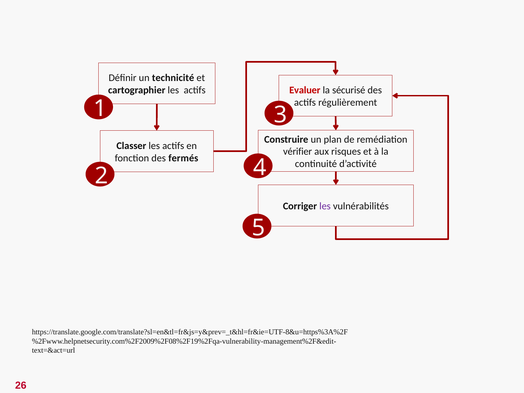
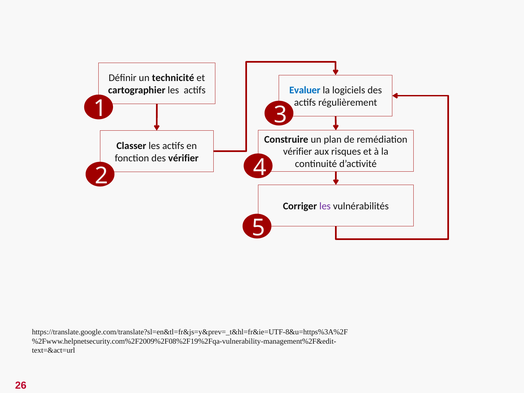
Evaluer colour: red -> blue (305, 90)
sécurisé: sécurisé -> logiciels (349, 90)
des fermés: fermés -> vérifier (183, 158)
